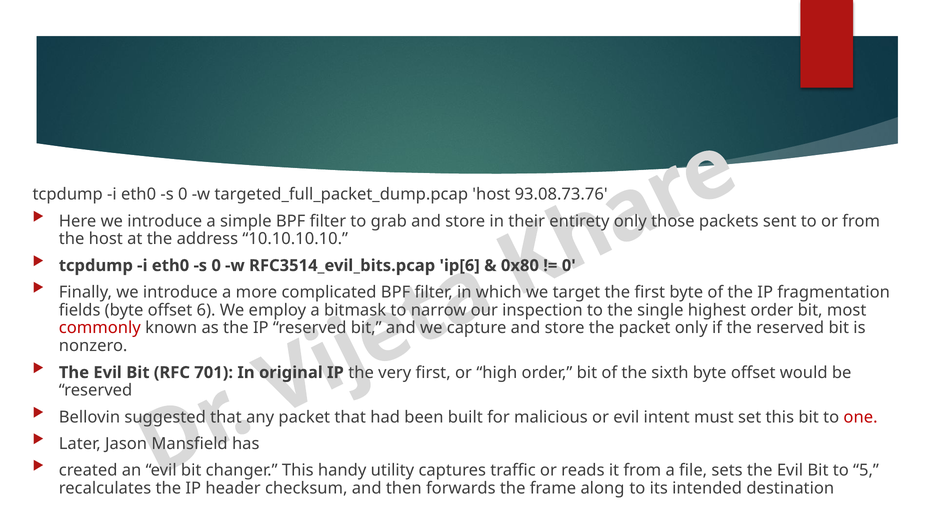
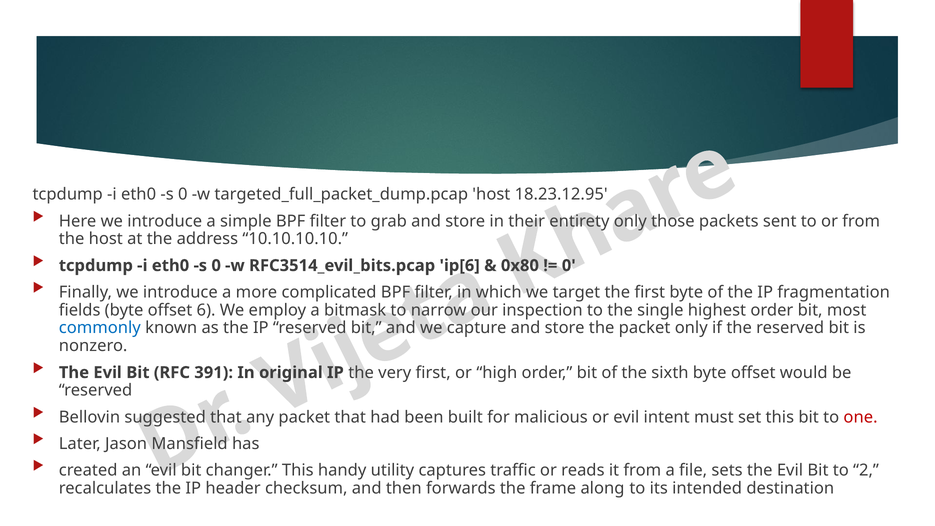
93.08.73.76: 93.08.73.76 -> 18.23.12.95 (561, 194)
commonly colour: red -> blue (100, 328)
701: 701 -> 391 (214, 373)
5: 5 -> 2 (866, 470)
